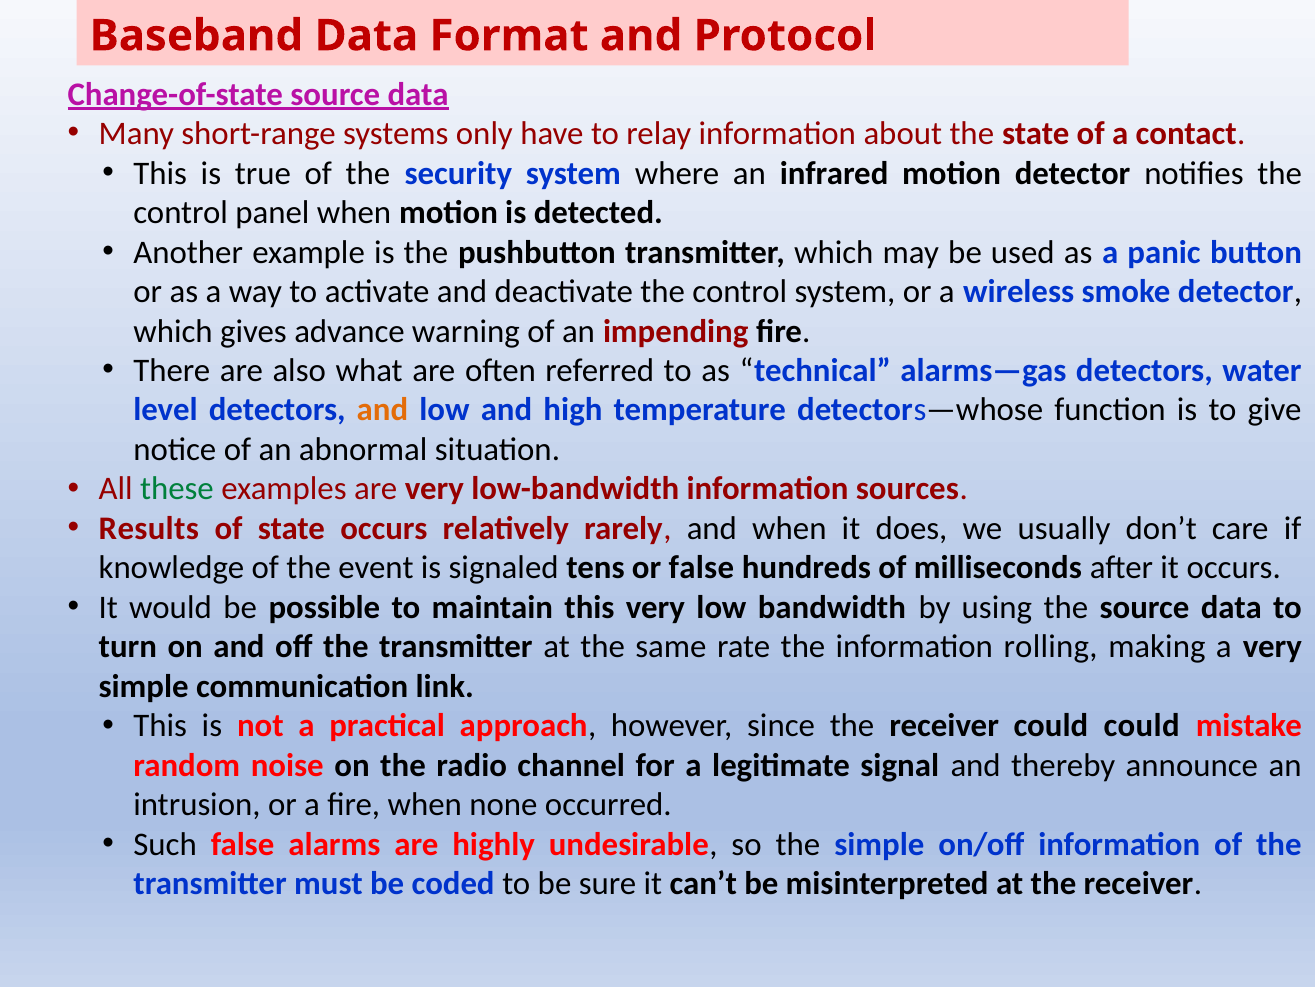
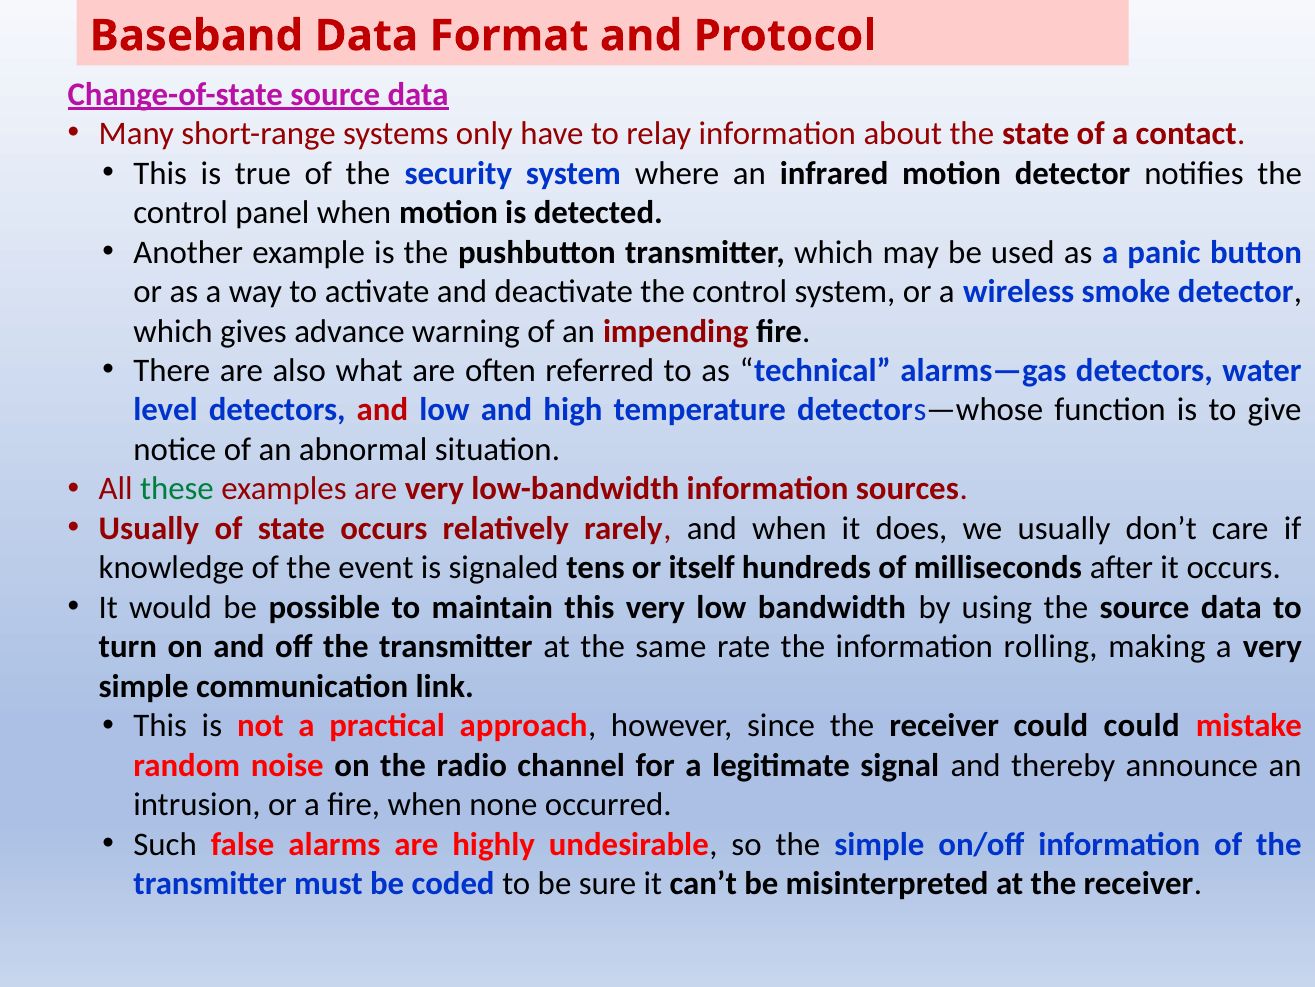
and colour: orange -> red (382, 410)
Results: Results -> Usually (149, 528)
or false: false -> itself (702, 568)
